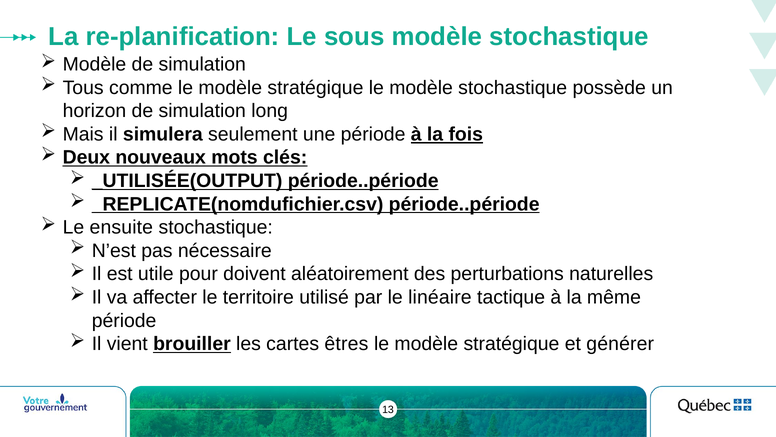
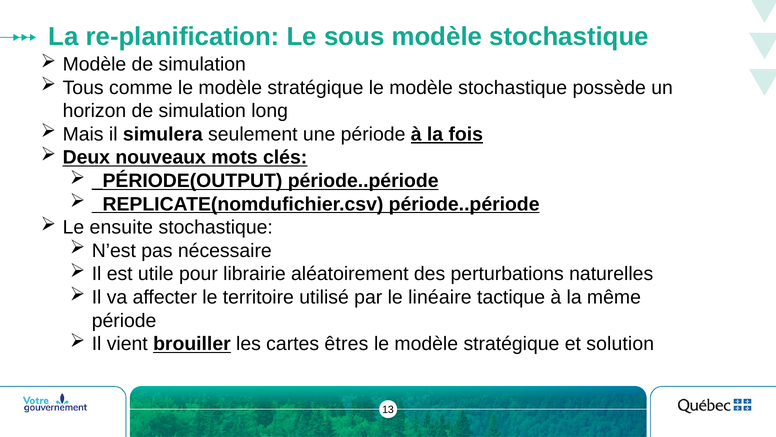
_UTILISÉE(OUTPUT: _UTILISÉE(OUTPUT -> _PÉRIODE(OUTPUT (187, 181)
doivent: doivent -> librairie (254, 274)
générer: générer -> solution (620, 344)
